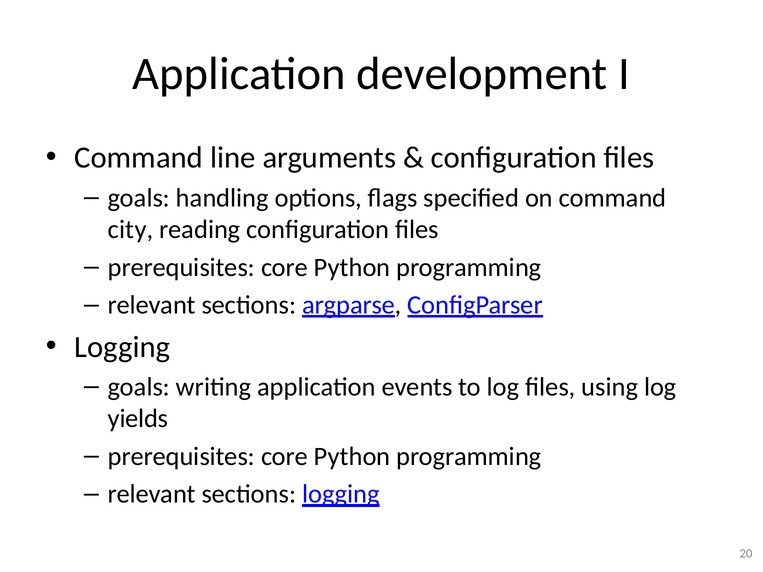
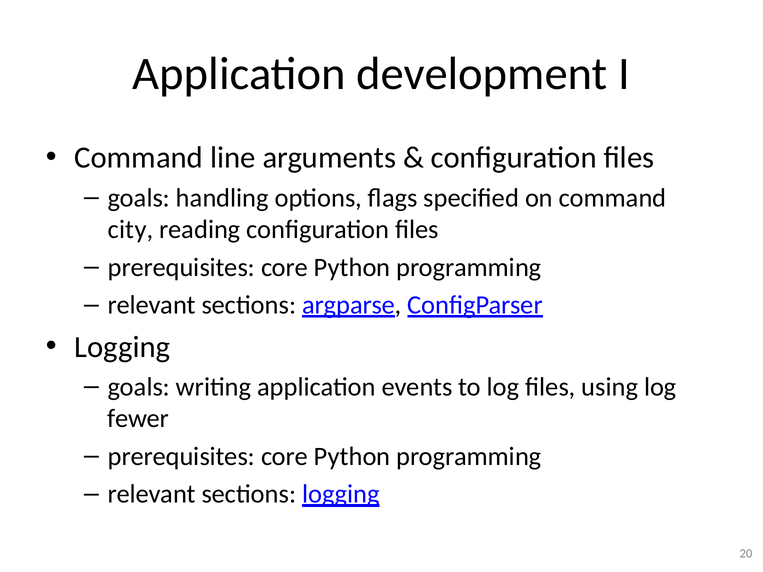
yields: yields -> fewer (138, 419)
